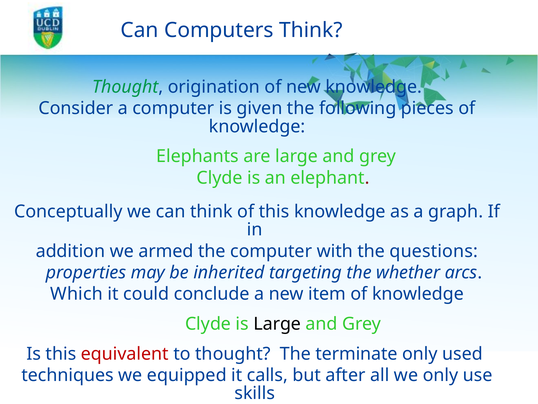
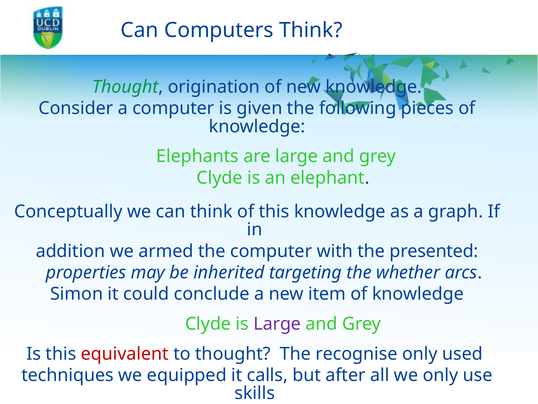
questions: questions -> presented (434, 251)
Which: Which -> Simon (77, 294)
Large colour: black -> purple (277, 323)
terminate: terminate -> recognise (356, 353)
